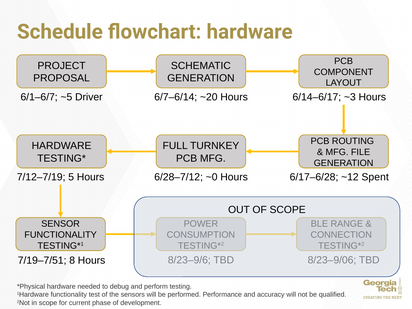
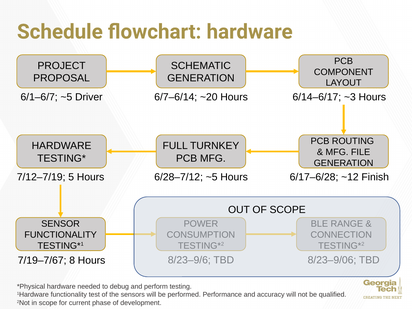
6/28–7/12 ~0: ~0 -> ~5 (212, 177)
Spent: Spent -> Finish (375, 177)
7/19–7/51: 7/19–7/51 -> 7/19–7/67 (42, 261)
